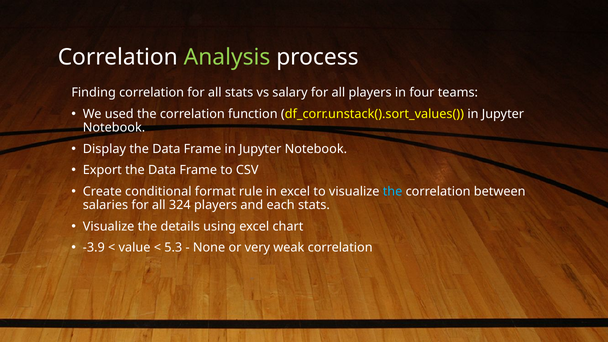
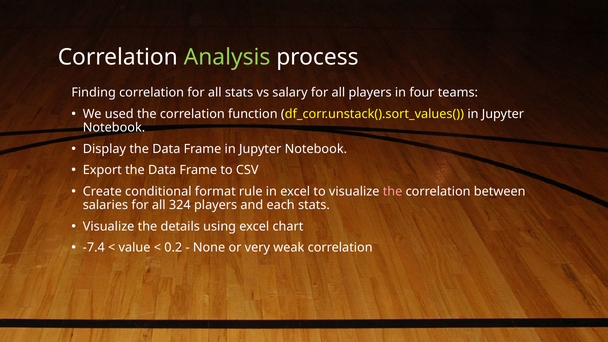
the colour: light blue -> pink (393, 191)
-3.9: -3.9 -> -7.4 (94, 248)
5.3: 5.3 -> 0.2 (173, 248)
